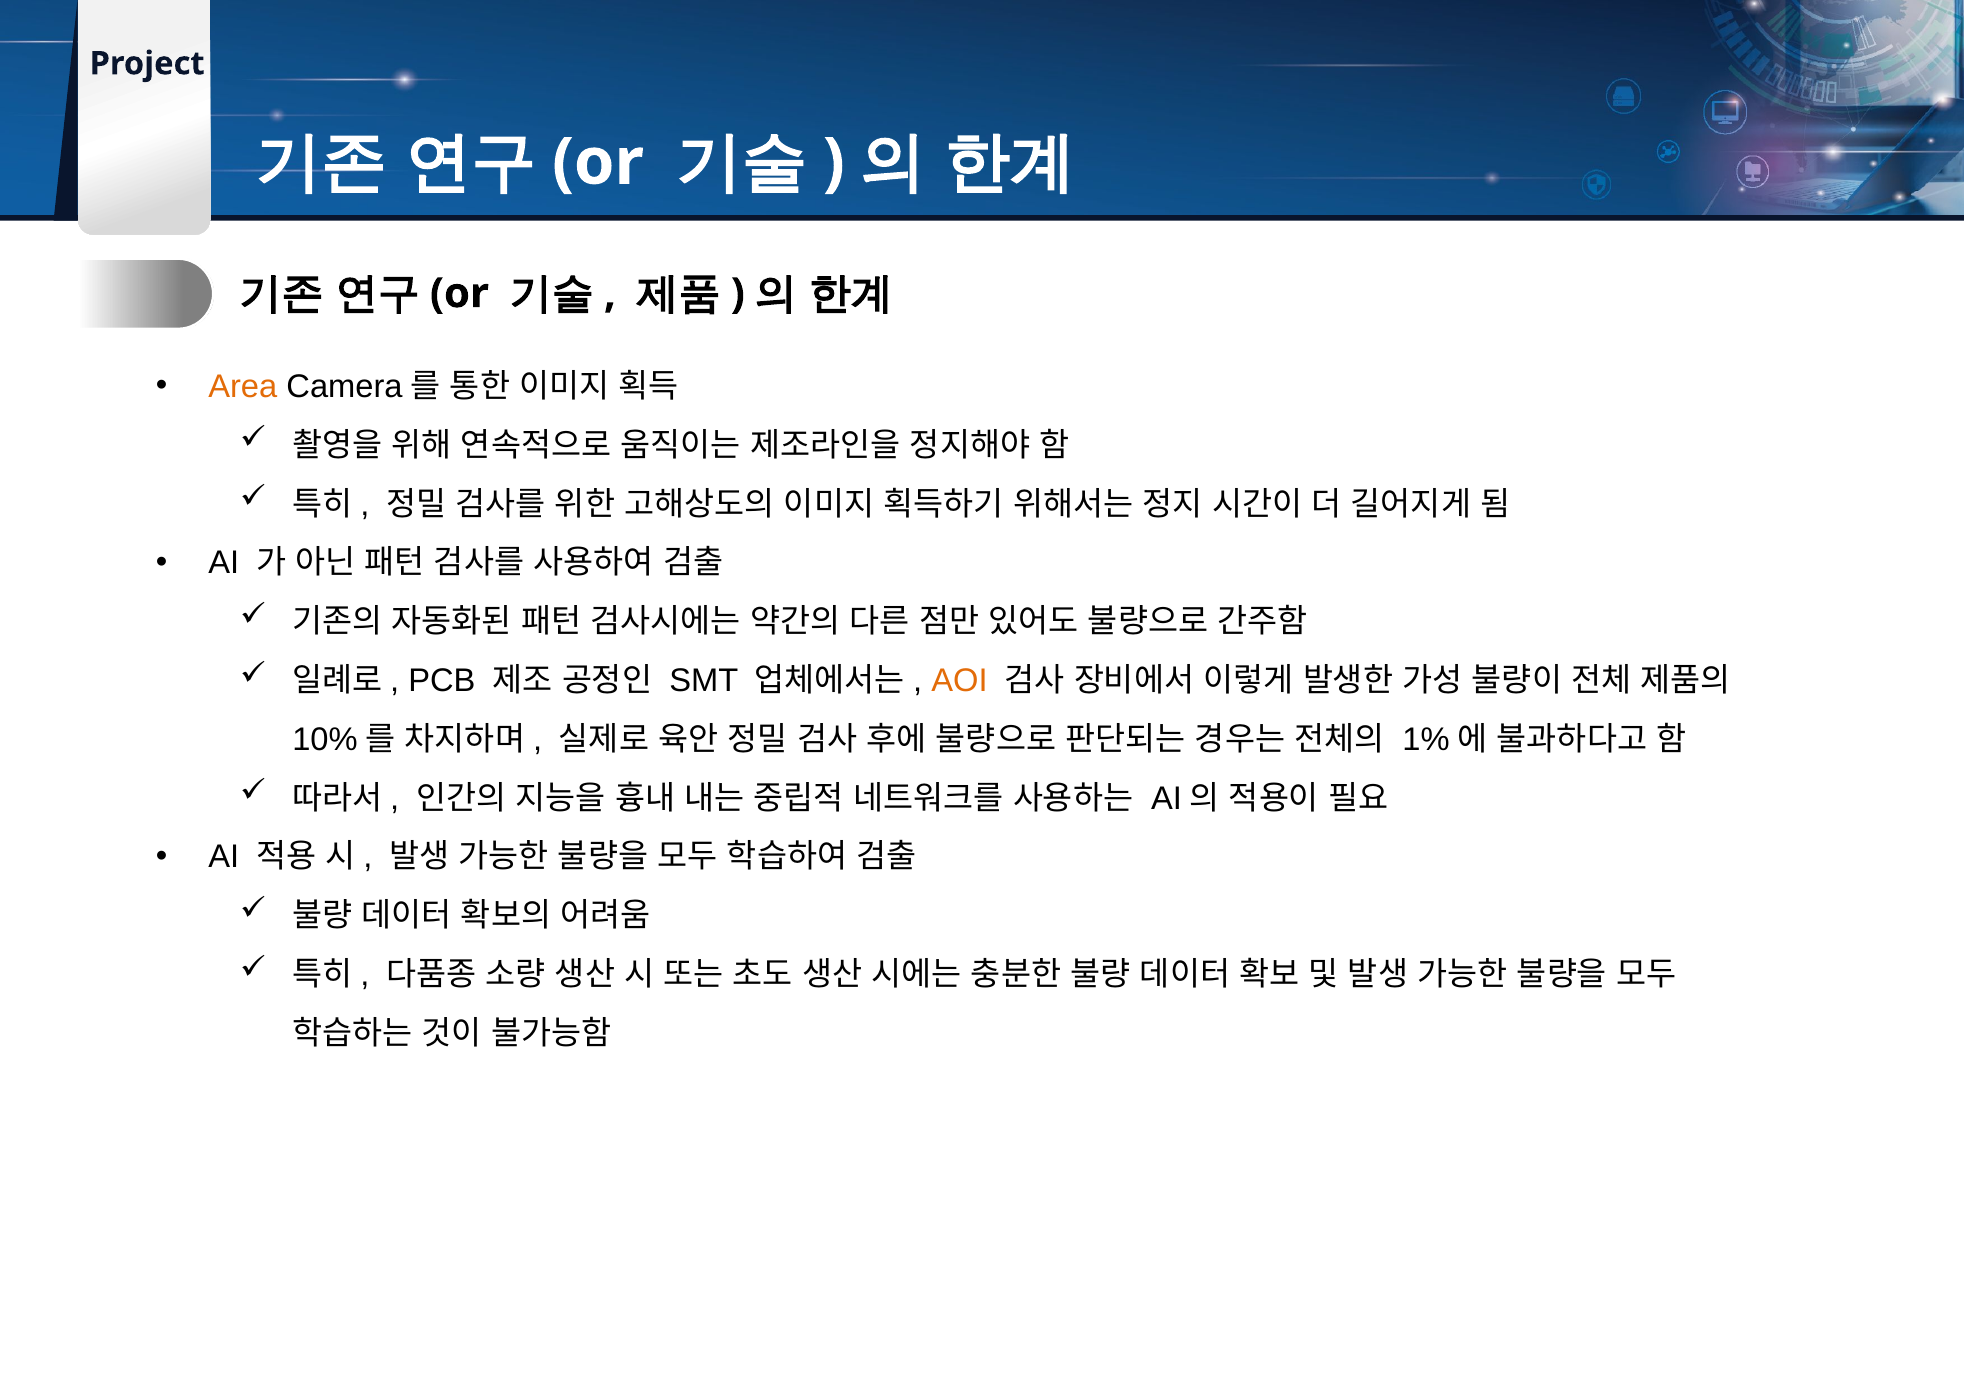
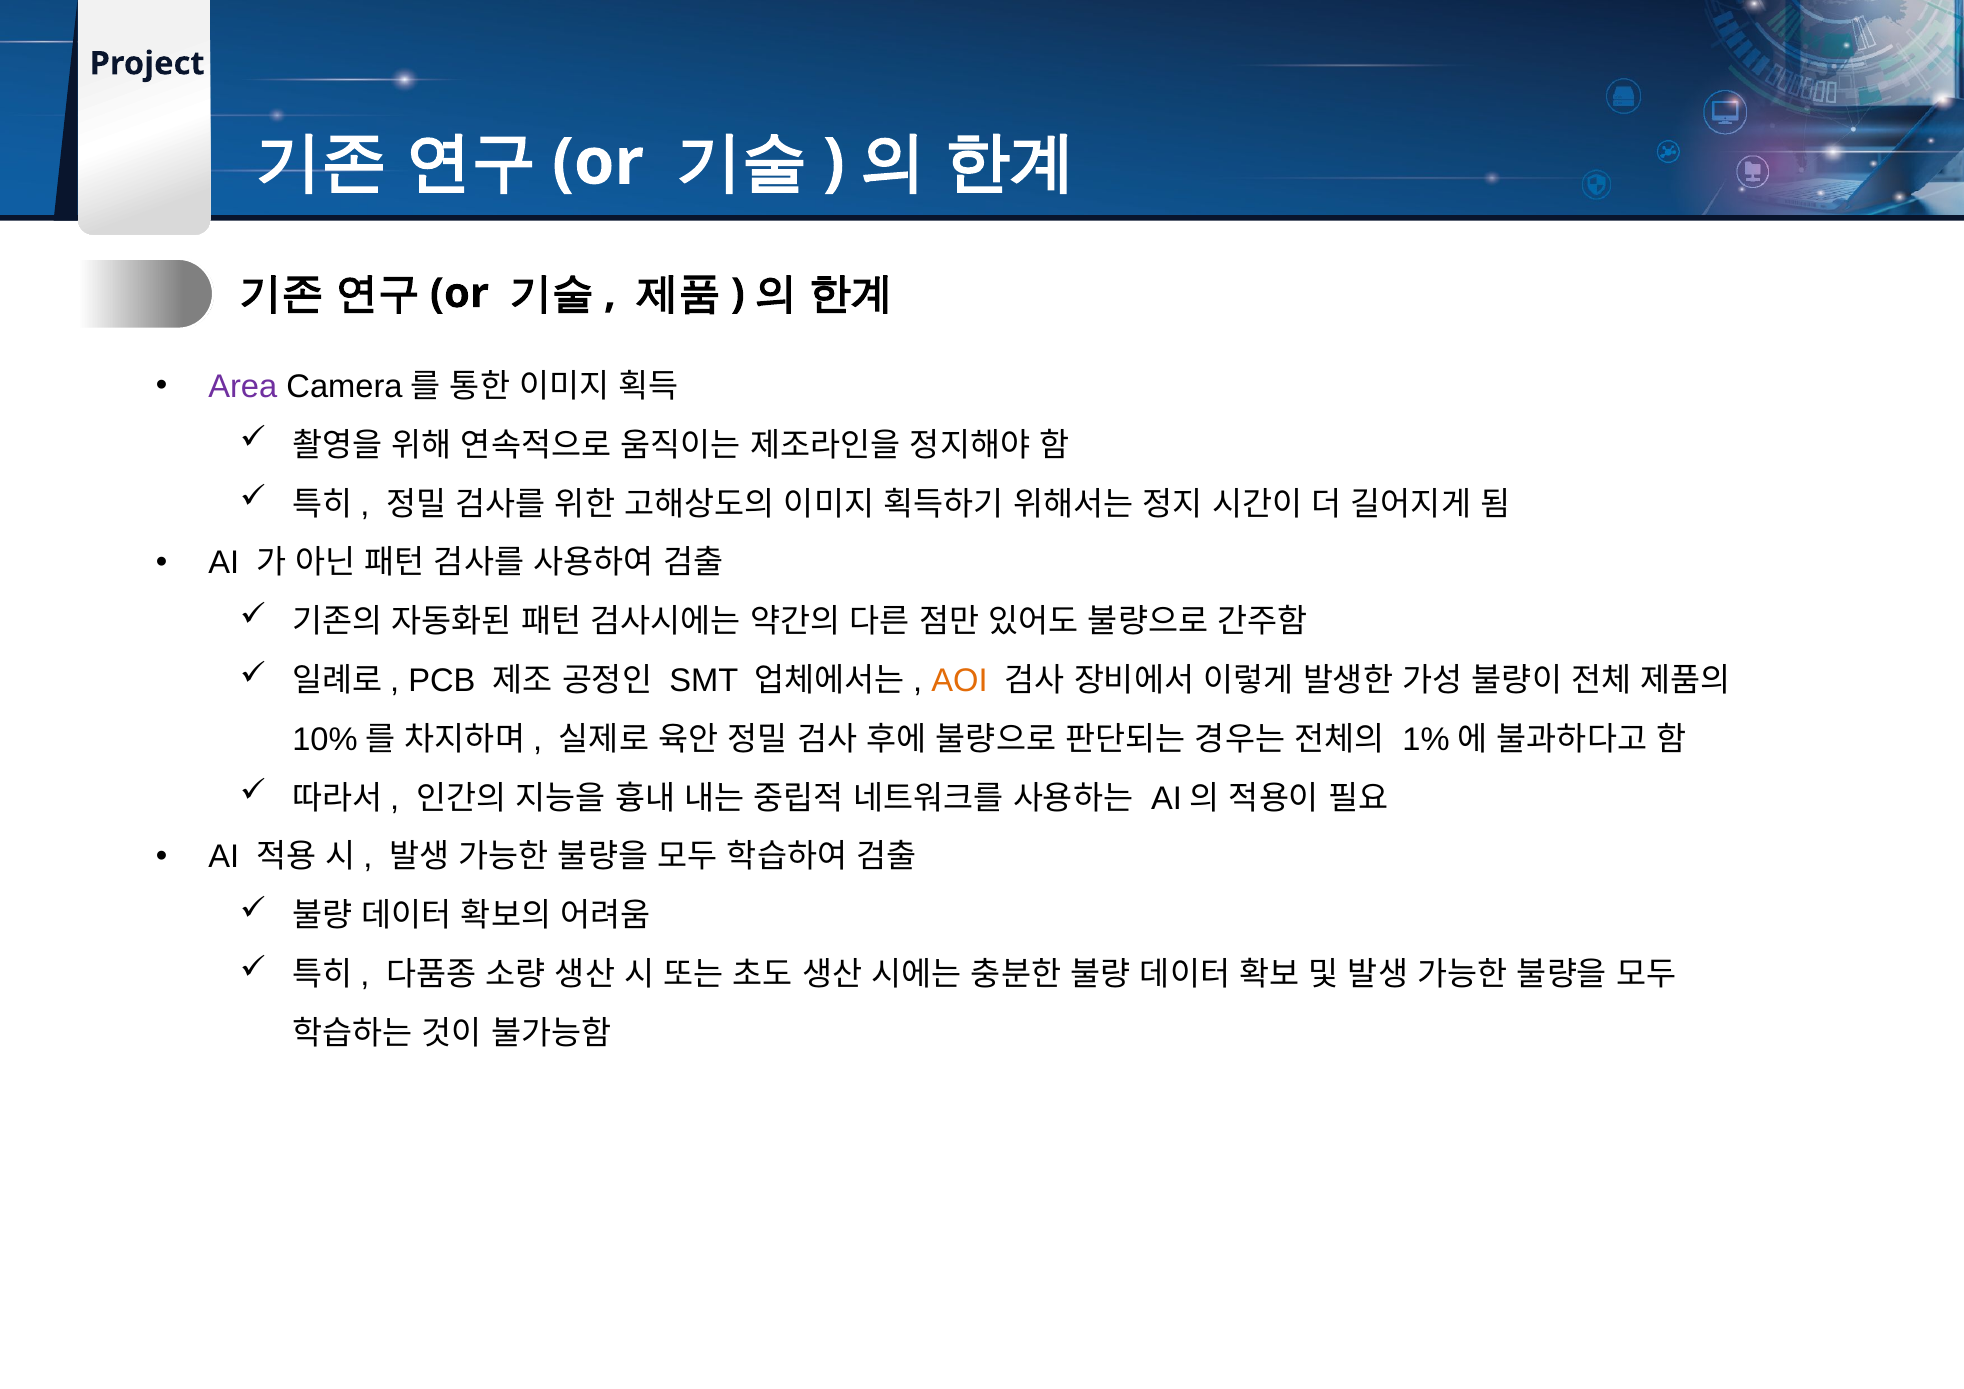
Area colour: orange -> purple (243, 387)
